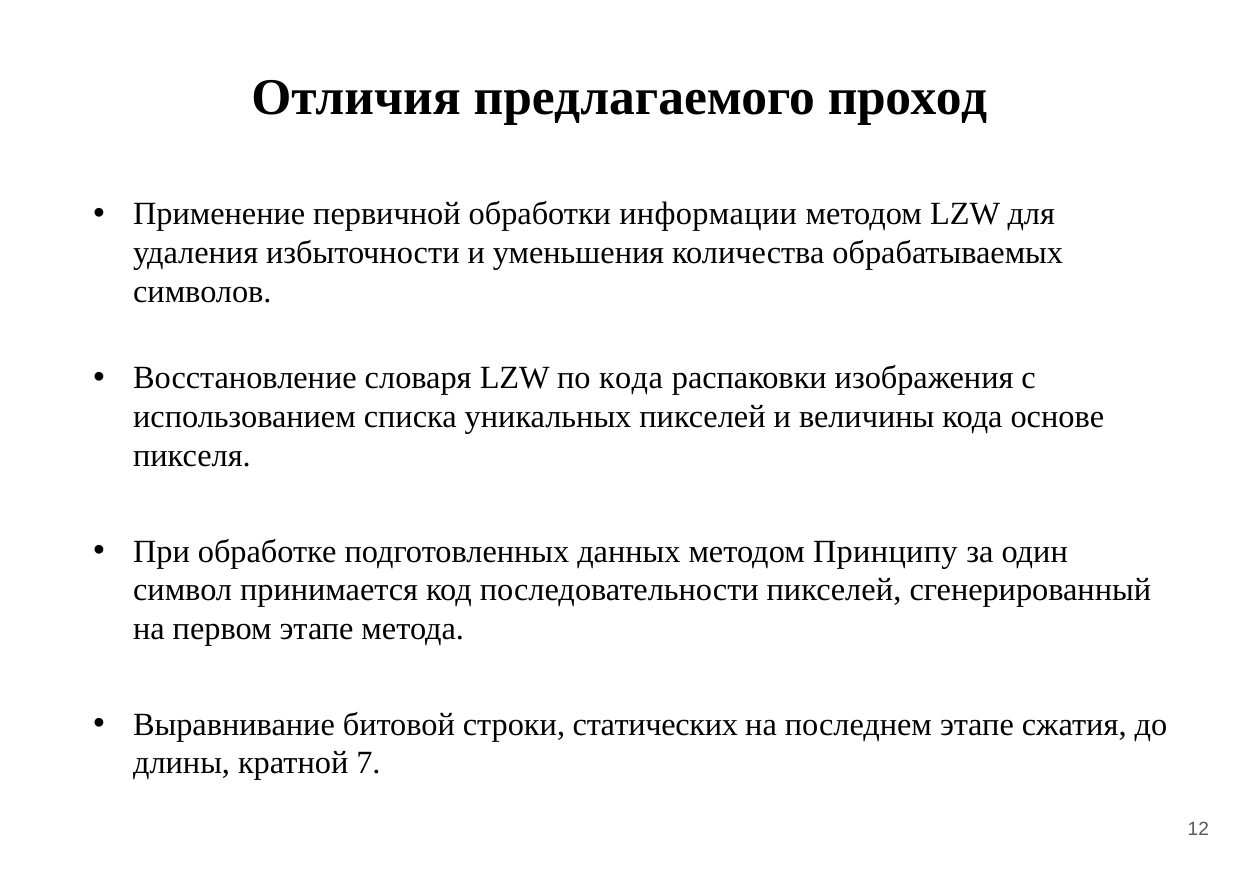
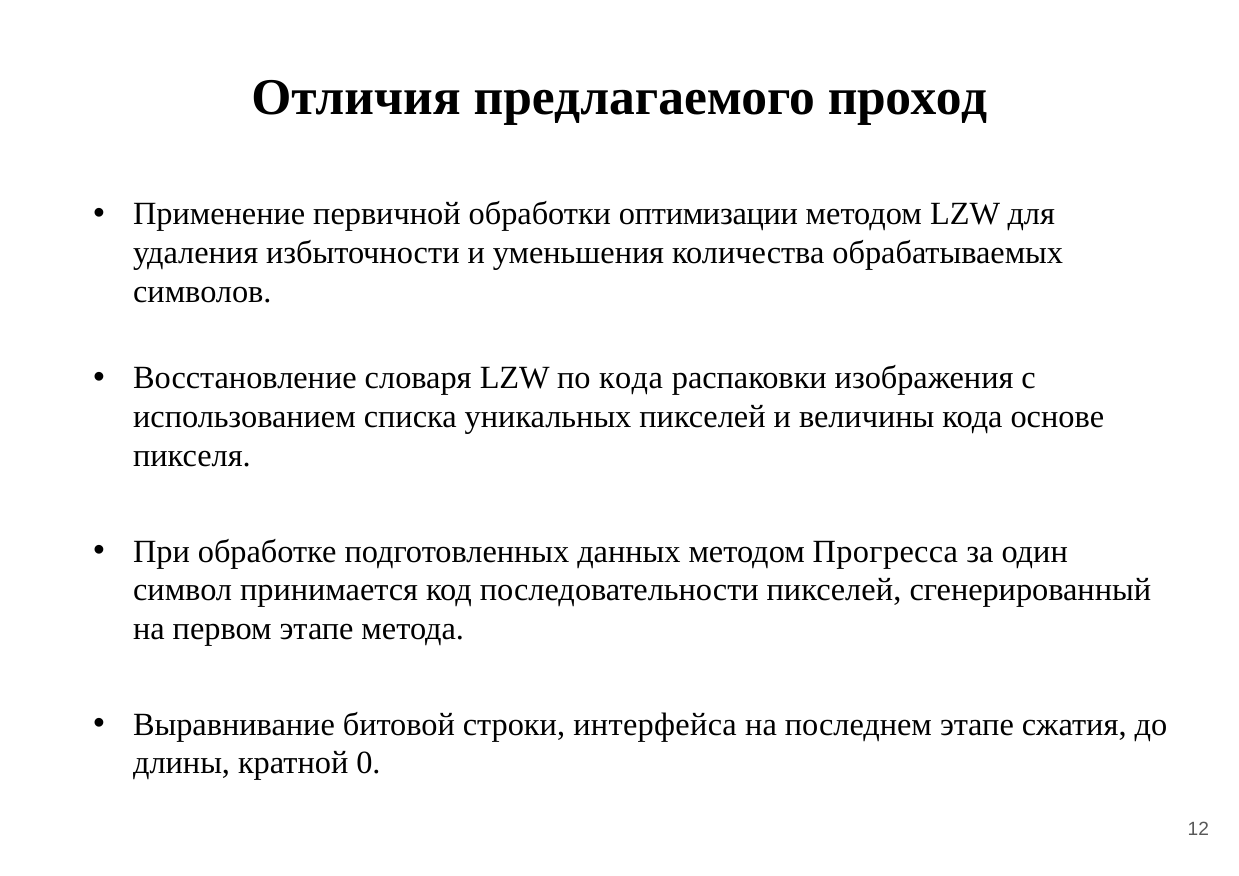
информации: информации -> оптимизации (708, 214)
Принципу: Принципу -> Прогресса (885, 551)
статических: статических -> интерфейса (655, 724)
7: 7 -> 0 (368, 763)
